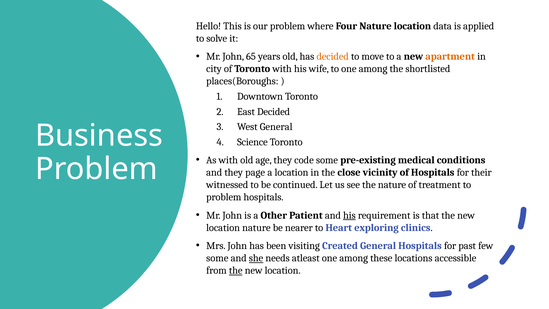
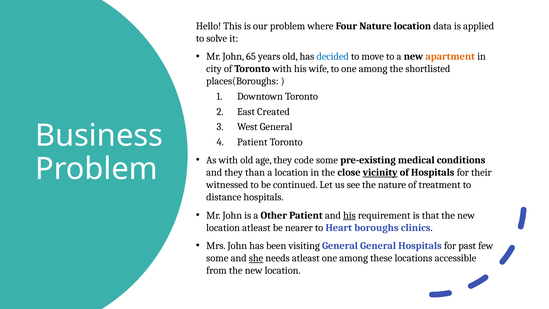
decided colour: orange -> blue (333, 56)
East Decided: Decided -> Created (273, 112)
Science: Science -> Patient (252, 142)
page: page -> than (255, 172)
vicinity underline: none -> present (380, 172)
problem: problem -> distance (224, 197)
location nature: nature -> atleast (256, 228)
exploring: exploring -> boroughs (376, 228)
visiting Created: Created -> General (340, 246)
the underline: present -> none (236, 270)
